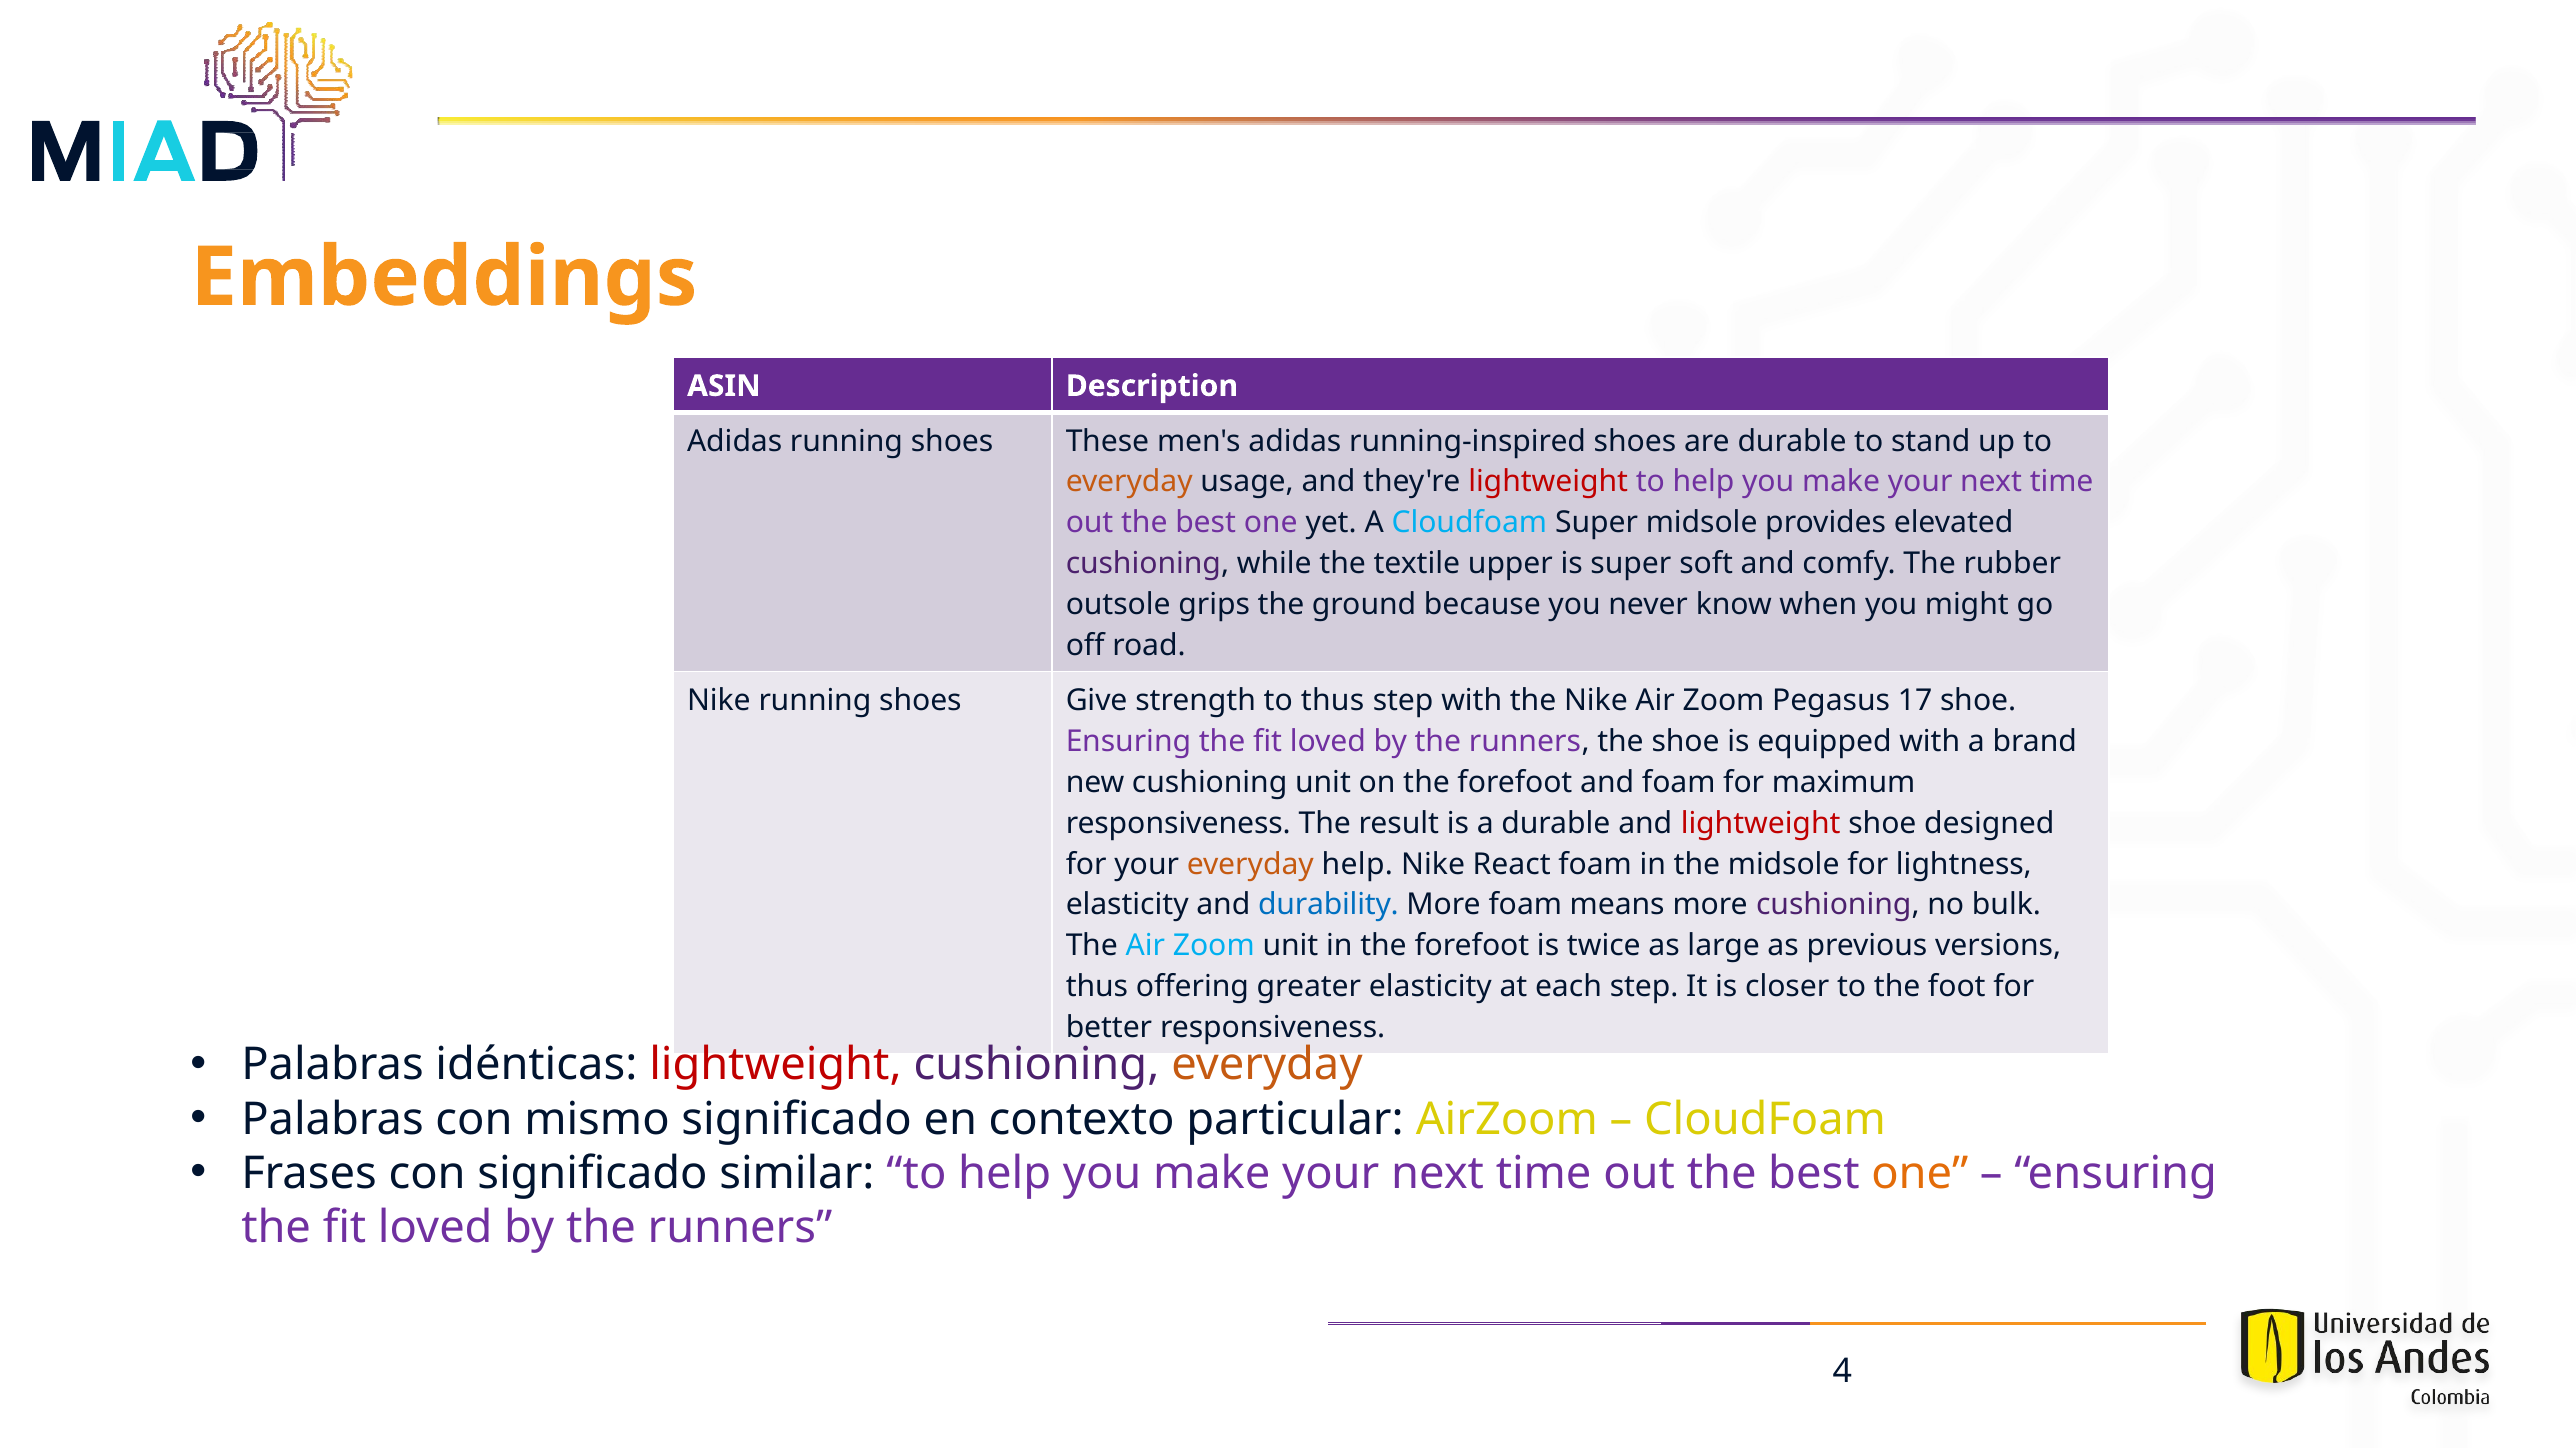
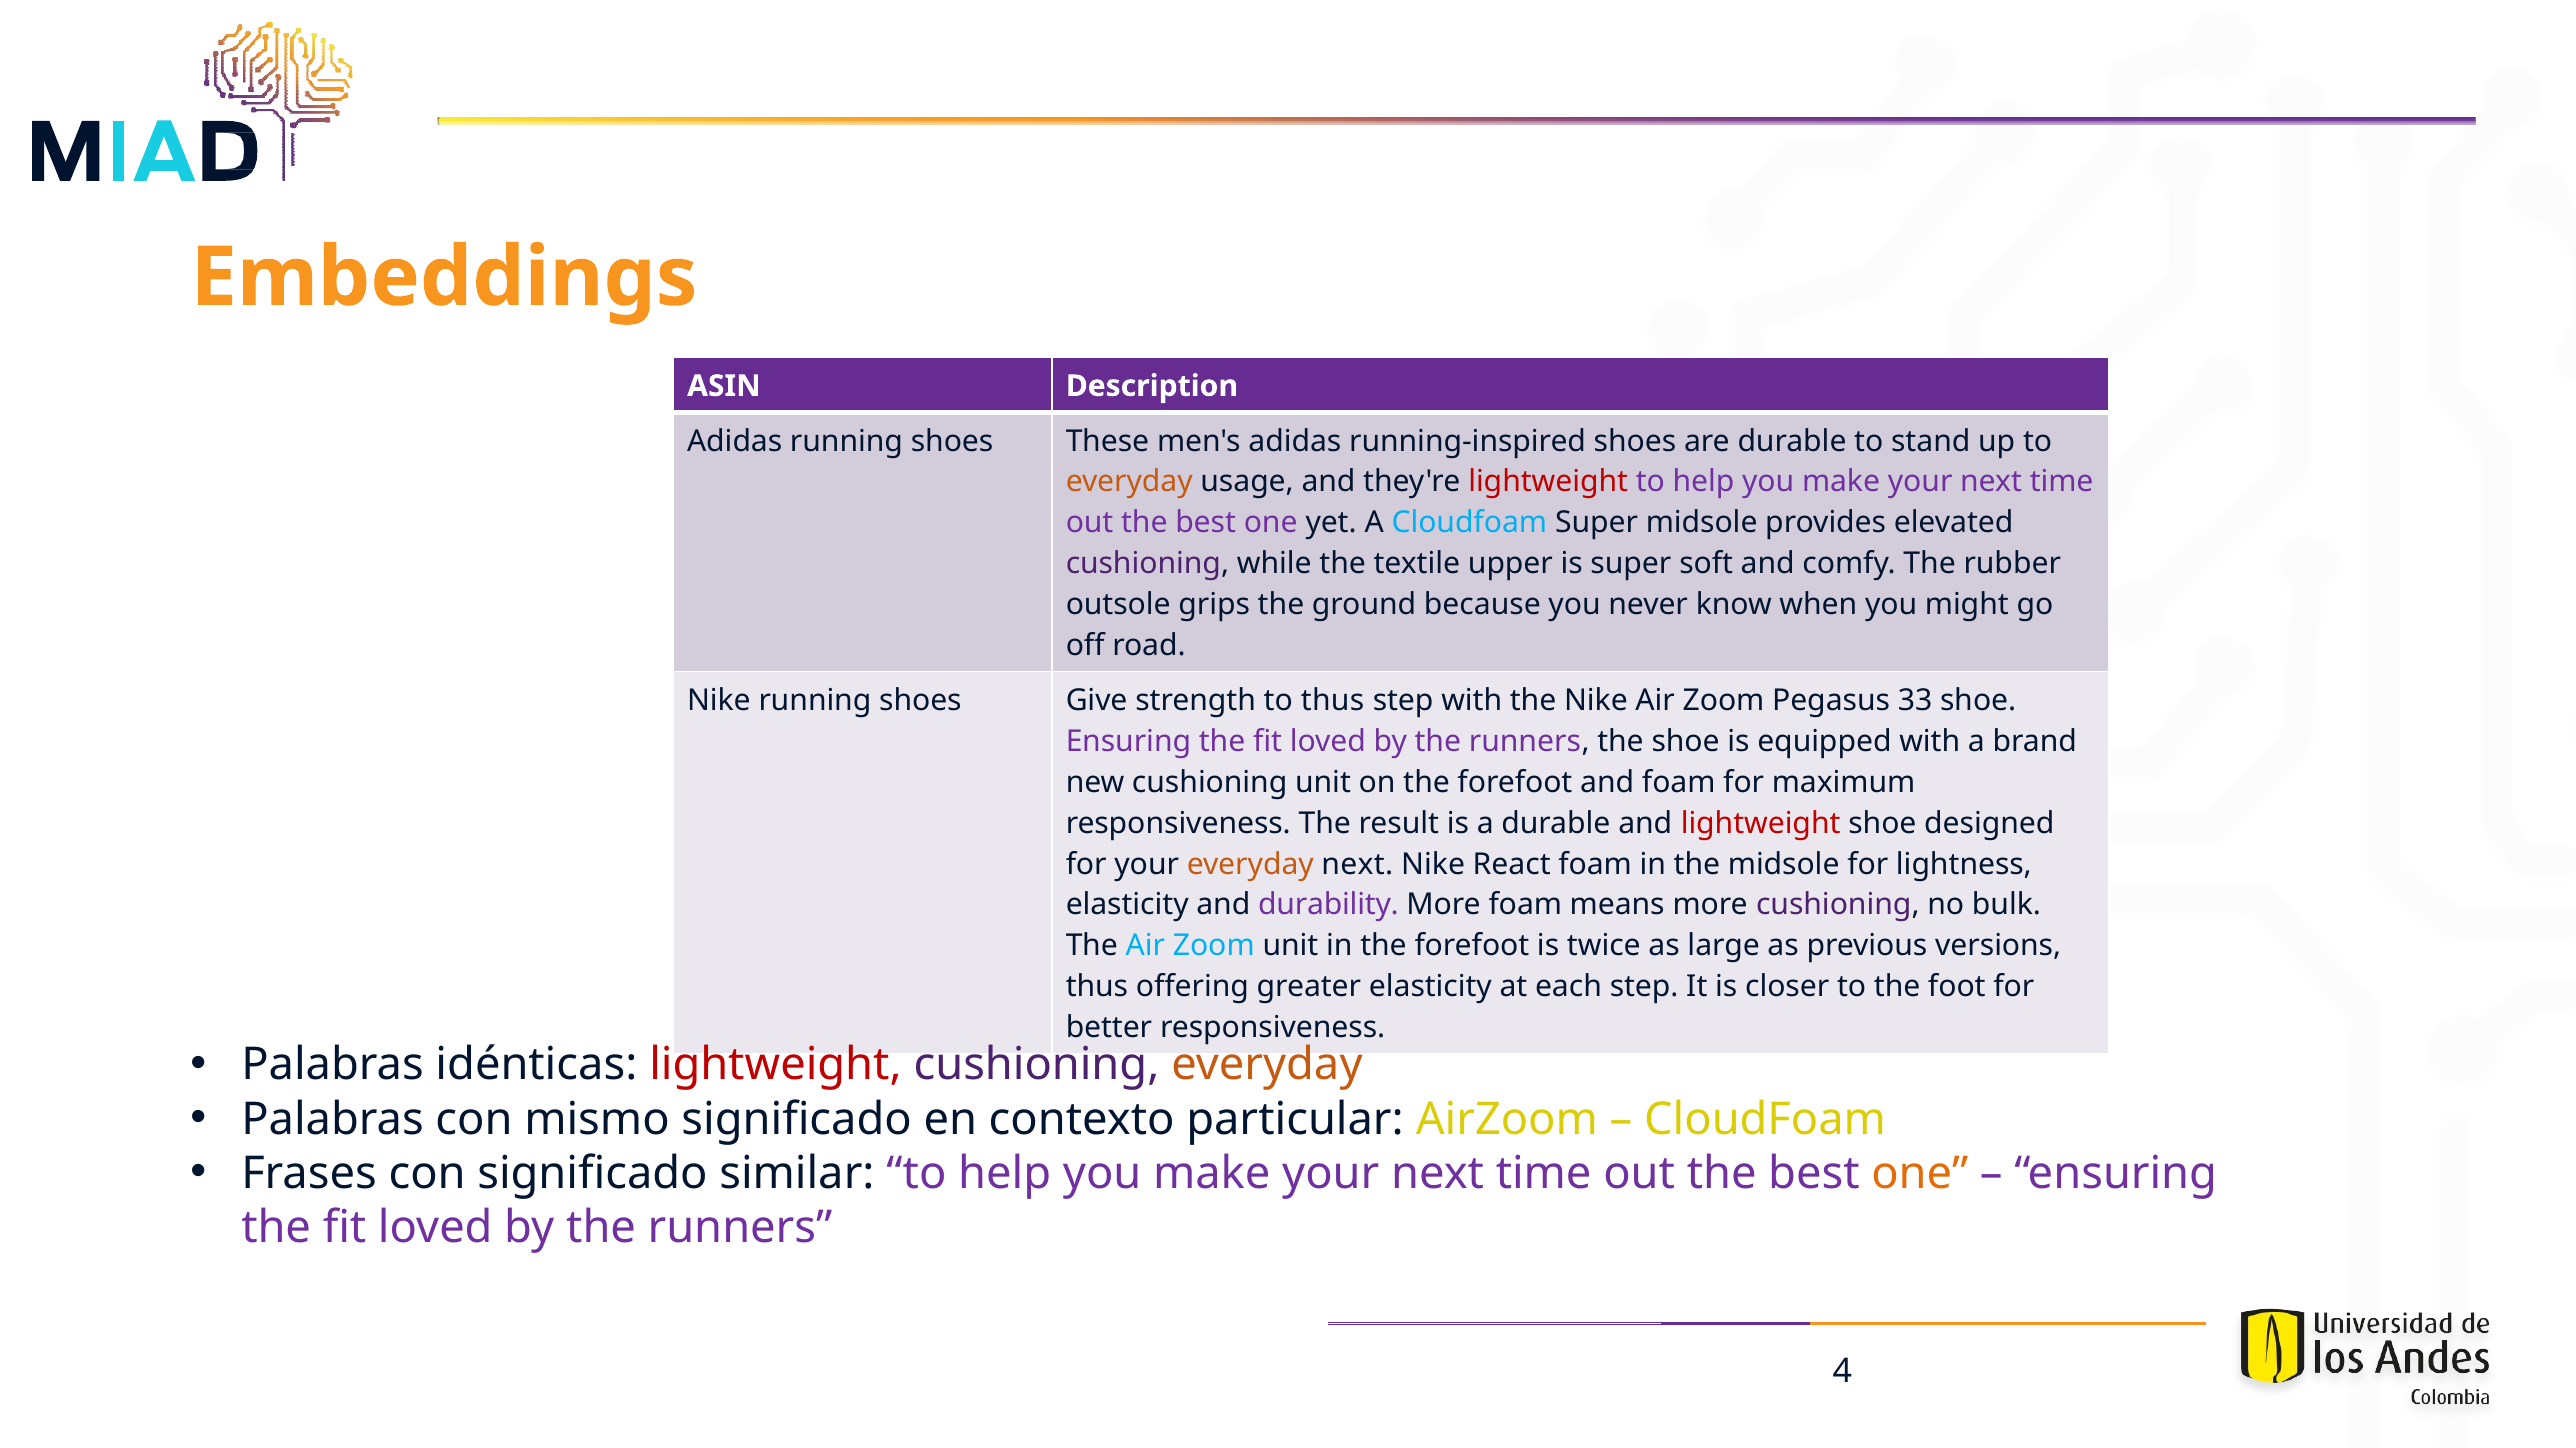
17: 17 -> 33 (1915, 700)
everyday help: help -> next (1357, 864)
durability colour: blue -> purple (1328, 905)
